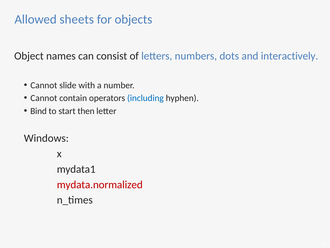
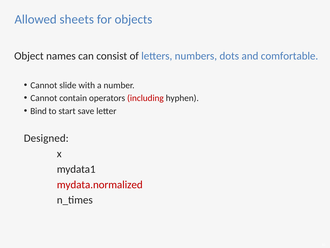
interactively: interactively -> comfortable (290, 56)
including colour: blue -> red (145, 98)
then: then -> save (86, 111)
Windows: Windows -> Designed (46, 138)
